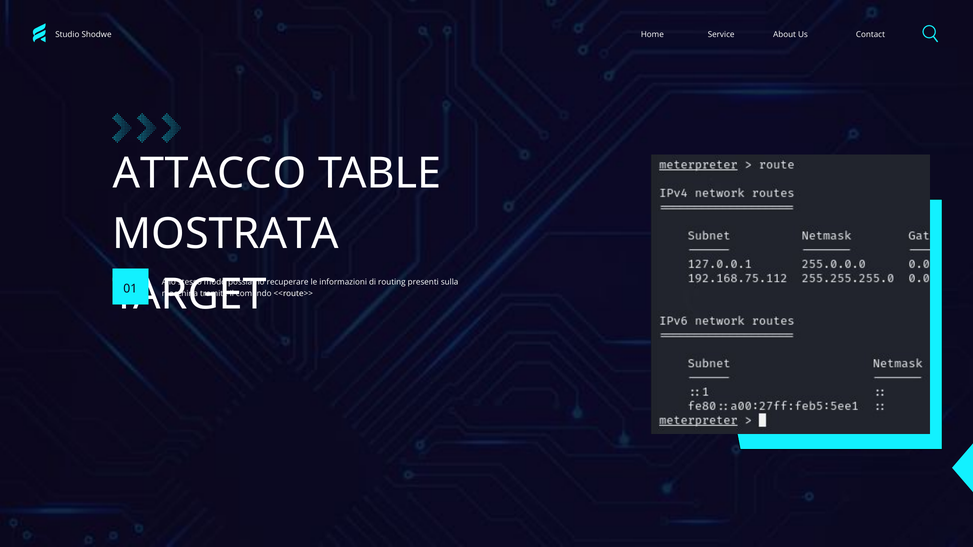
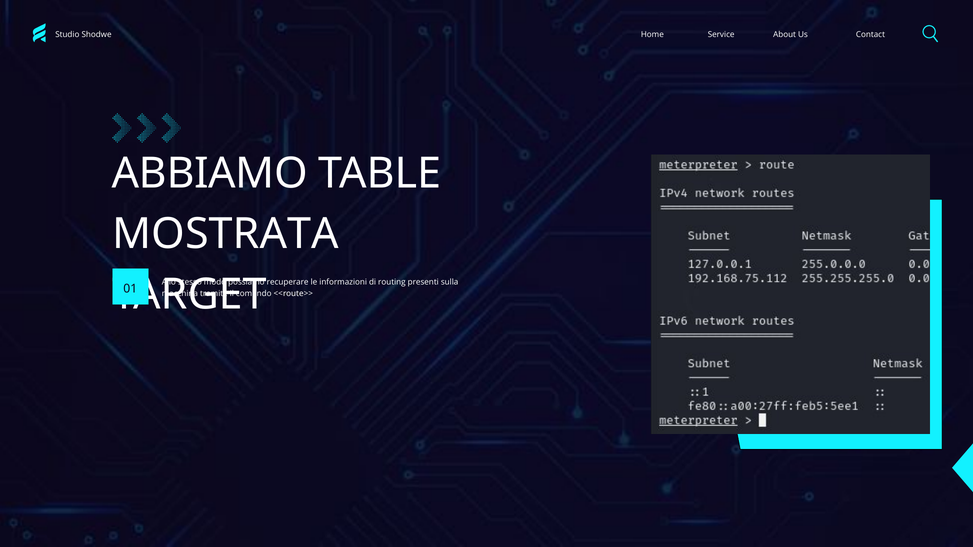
ATTACCO: ATTACCO -> ABBIAMO (210, 174)
